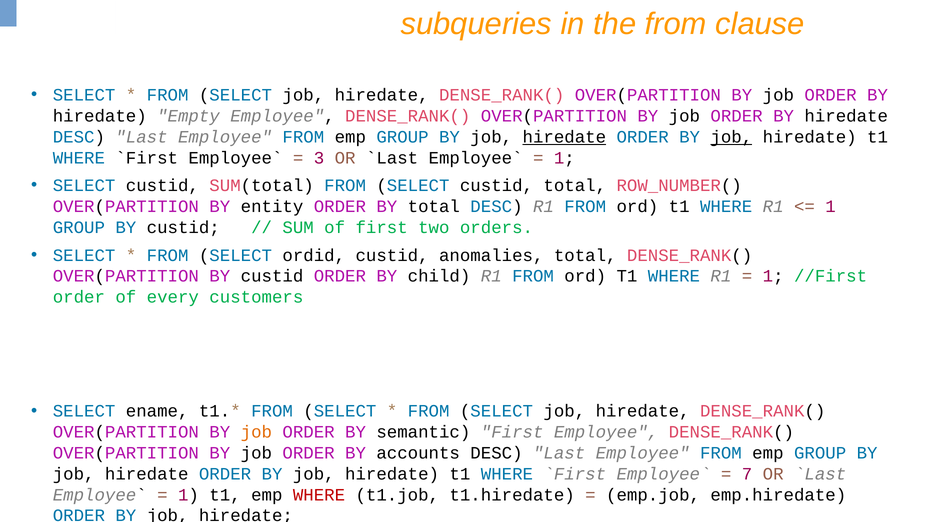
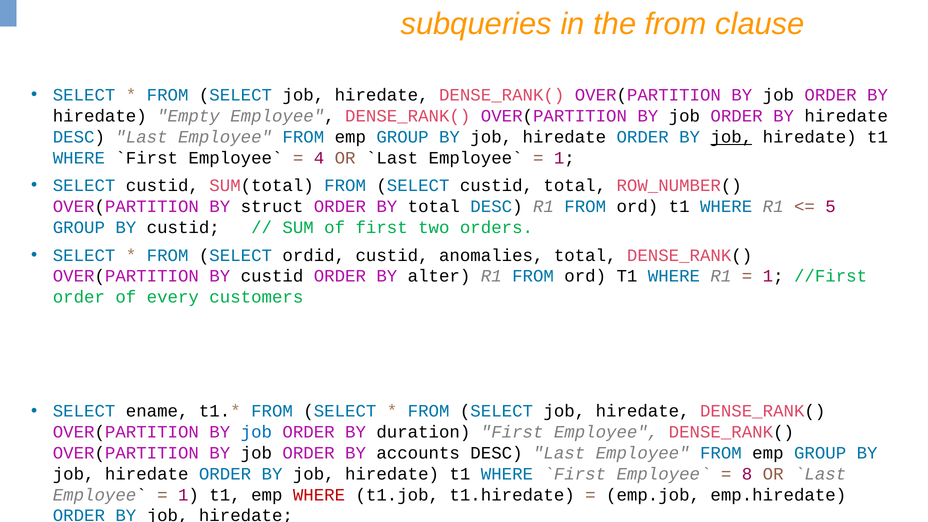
hiredate underline: present -> none (564, 137)
3: 3 -> 4 (319, 158)
entity: entity -> struct (272, 207)
1: 1 -> 5 (831, 207)
child: child -> alter (439, 276)
job colour: orange -> blue (256, 432)
semantic: semantic -> duration (423, 432)
7: 7 -> 8 (747, 474)
